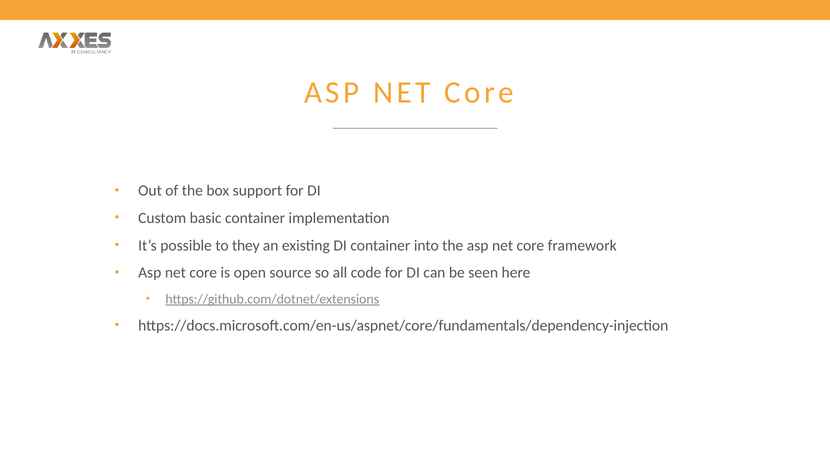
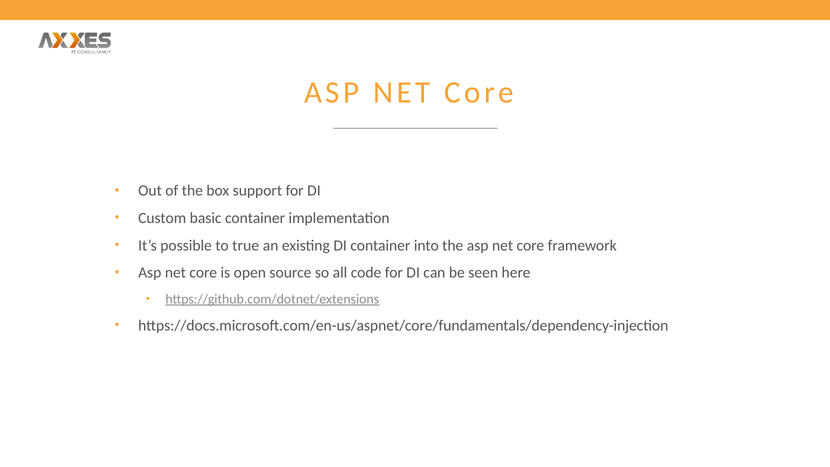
they: they -> true (246, 245)
